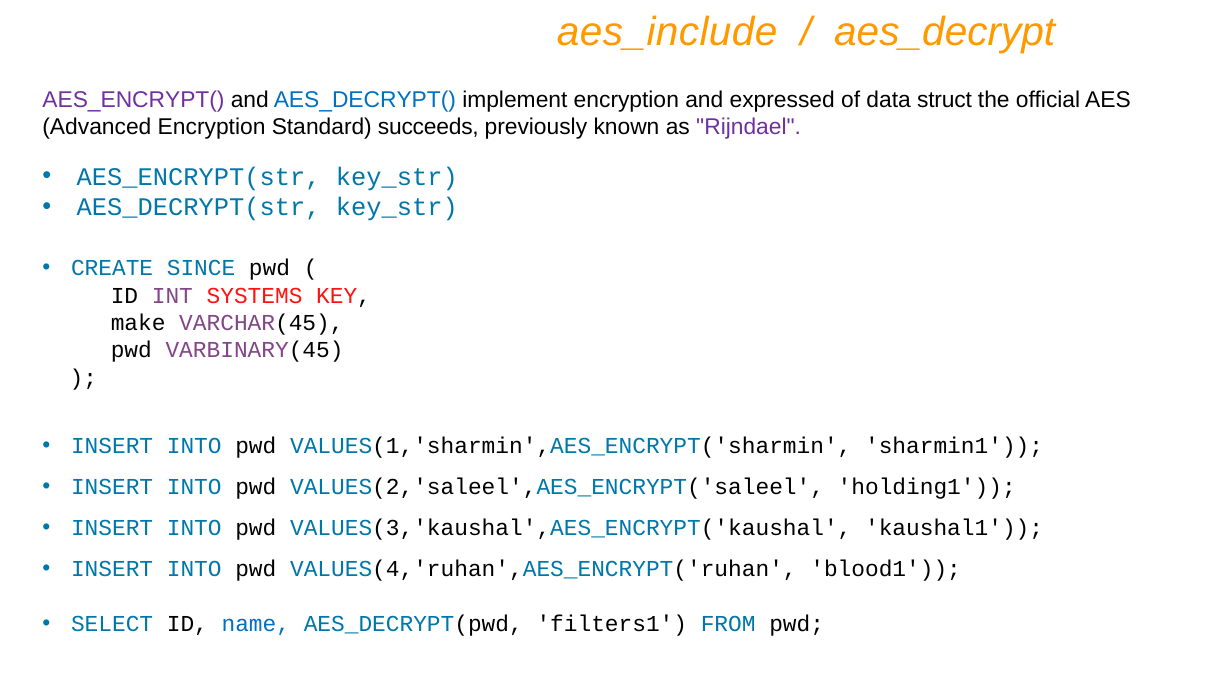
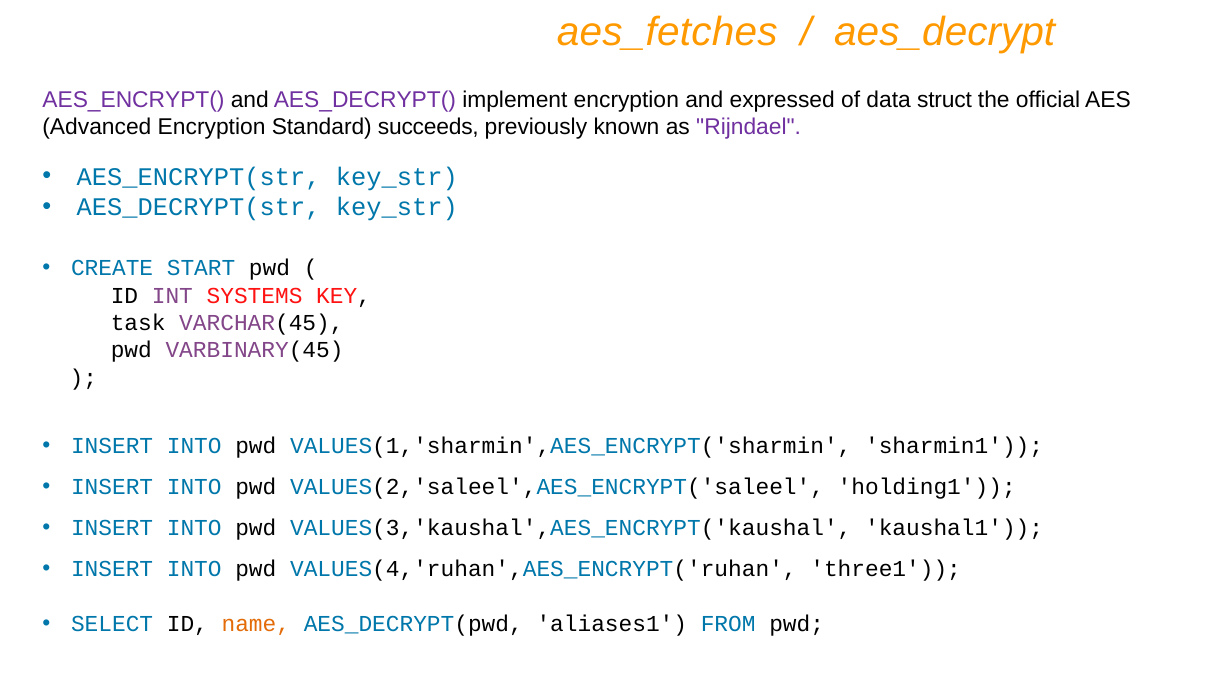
aes_include: aes_include -> aes_fetches (667, 32)
AES_DECRYPT( colour: blue -> purple (365, 100)
SINCE: SINCE -> START (201, 269)
make: make -> task (138, 323)
blood1: blood1 -> three1 (886, 570)
name colour: blue -> orange (256, 625)
filters1: filters1 -> aliases1 (612, 625)
